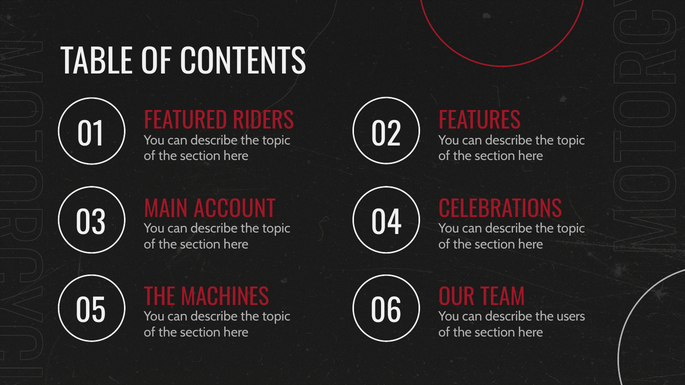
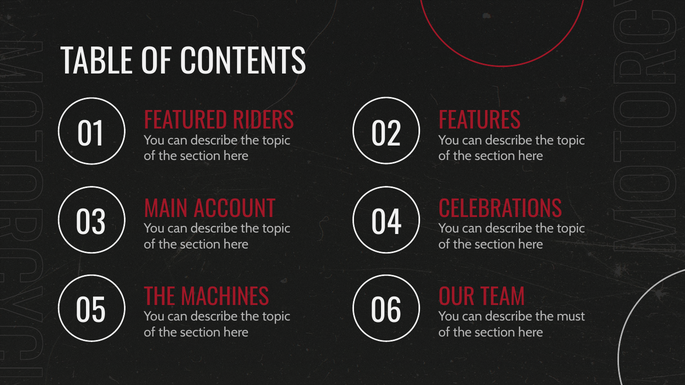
users: users -> must (571, 317)
